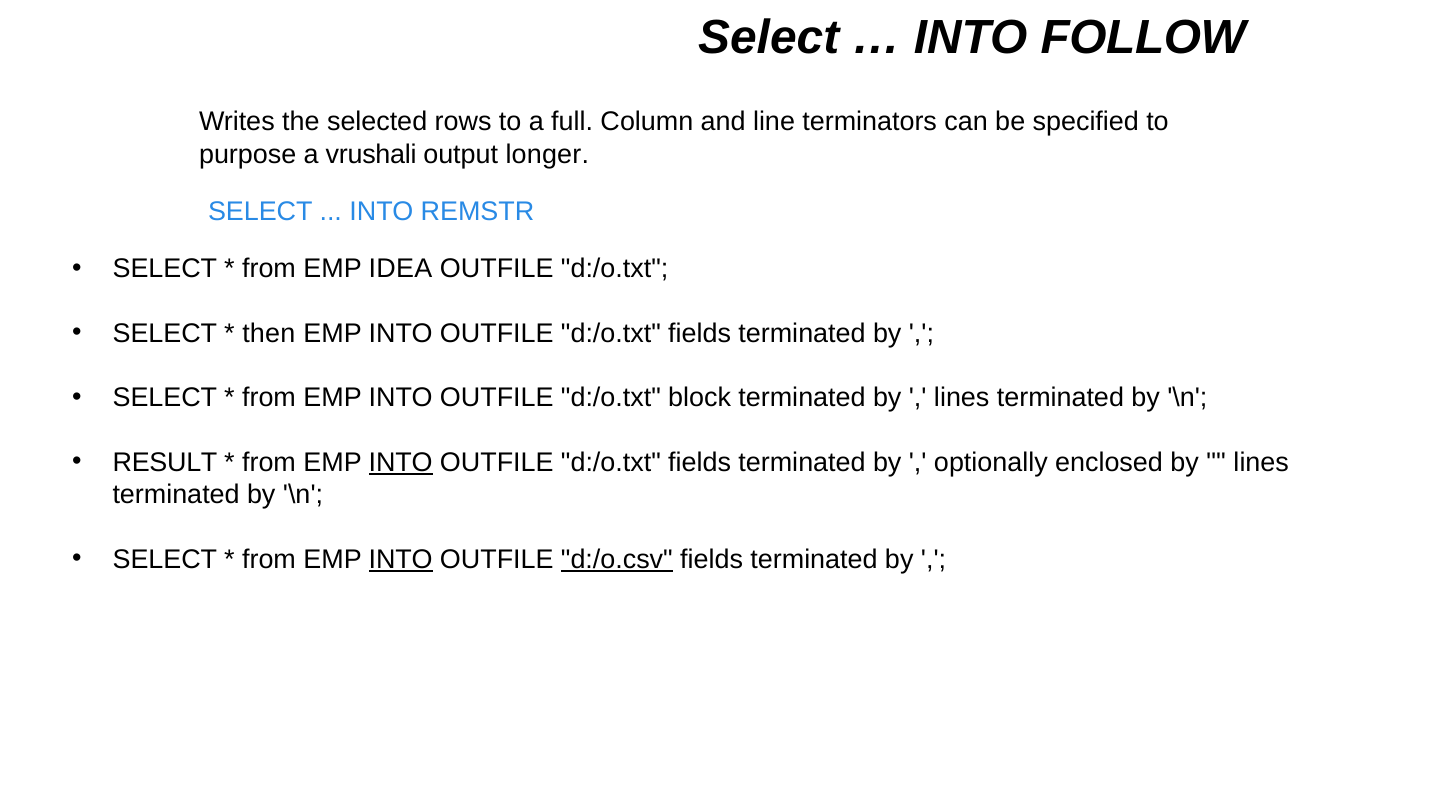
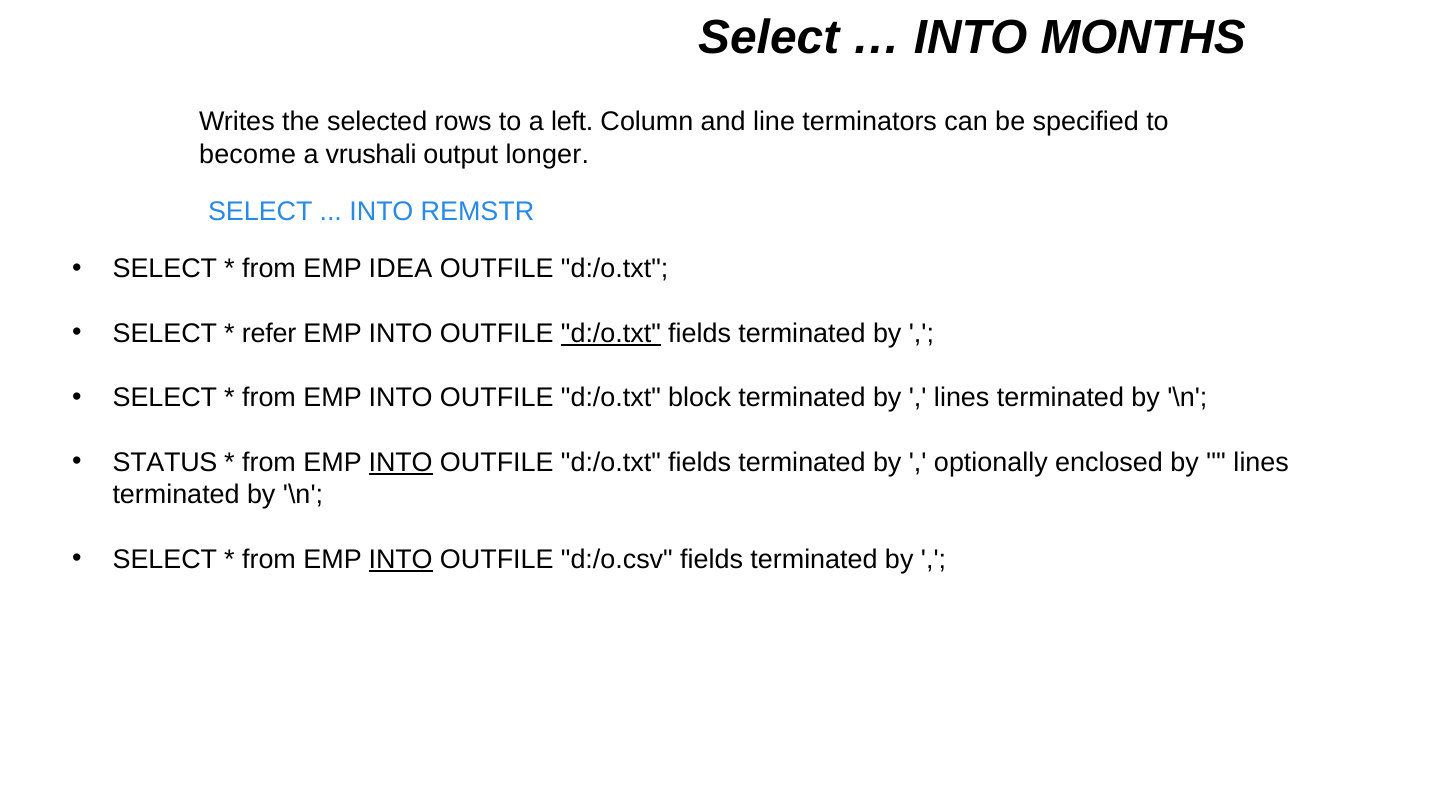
FOLLOW: FOLLOW -> MONTHS (1143, 37)
full: full -> left (572, 122)
purpose: purpose -> become (248, 154)
then: then -> refer (269, 333)
d:/o.txt underline: none -> present (611, 333)
RESULT: RESULT -> STATUS (165, 462)
d:/o.csv underline: present -> none (617, 559)
